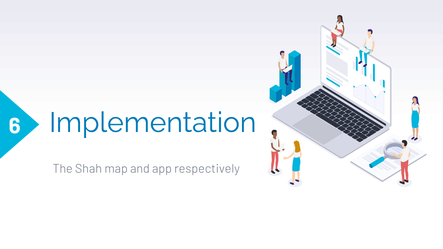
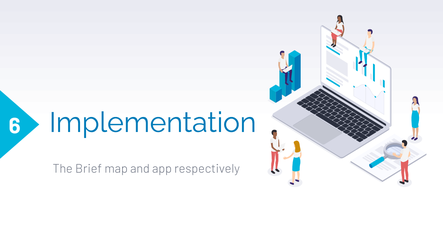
Shah: Shah -> Brief (88, 169)
